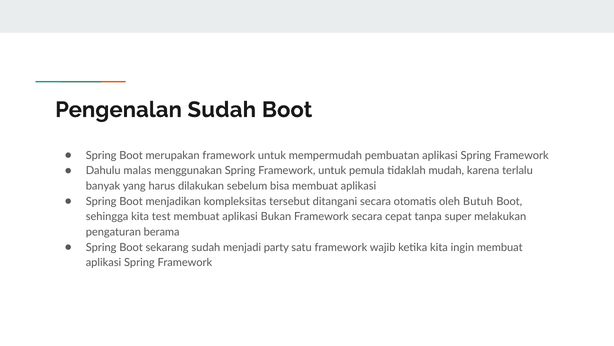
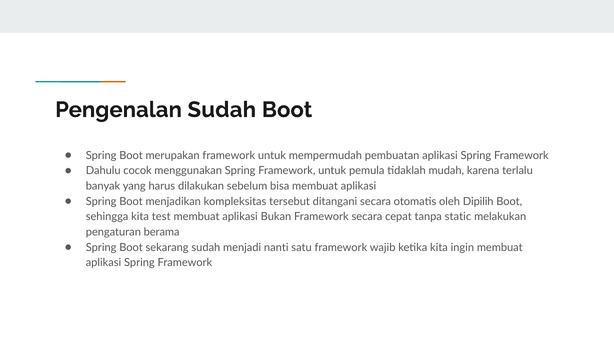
malas: malas -> cocok (138, 170)
Butuh: Butuh -> Dipilih (478, 201)
super: super -> static (458, 216)
party: party -> nanti (276, 247)
